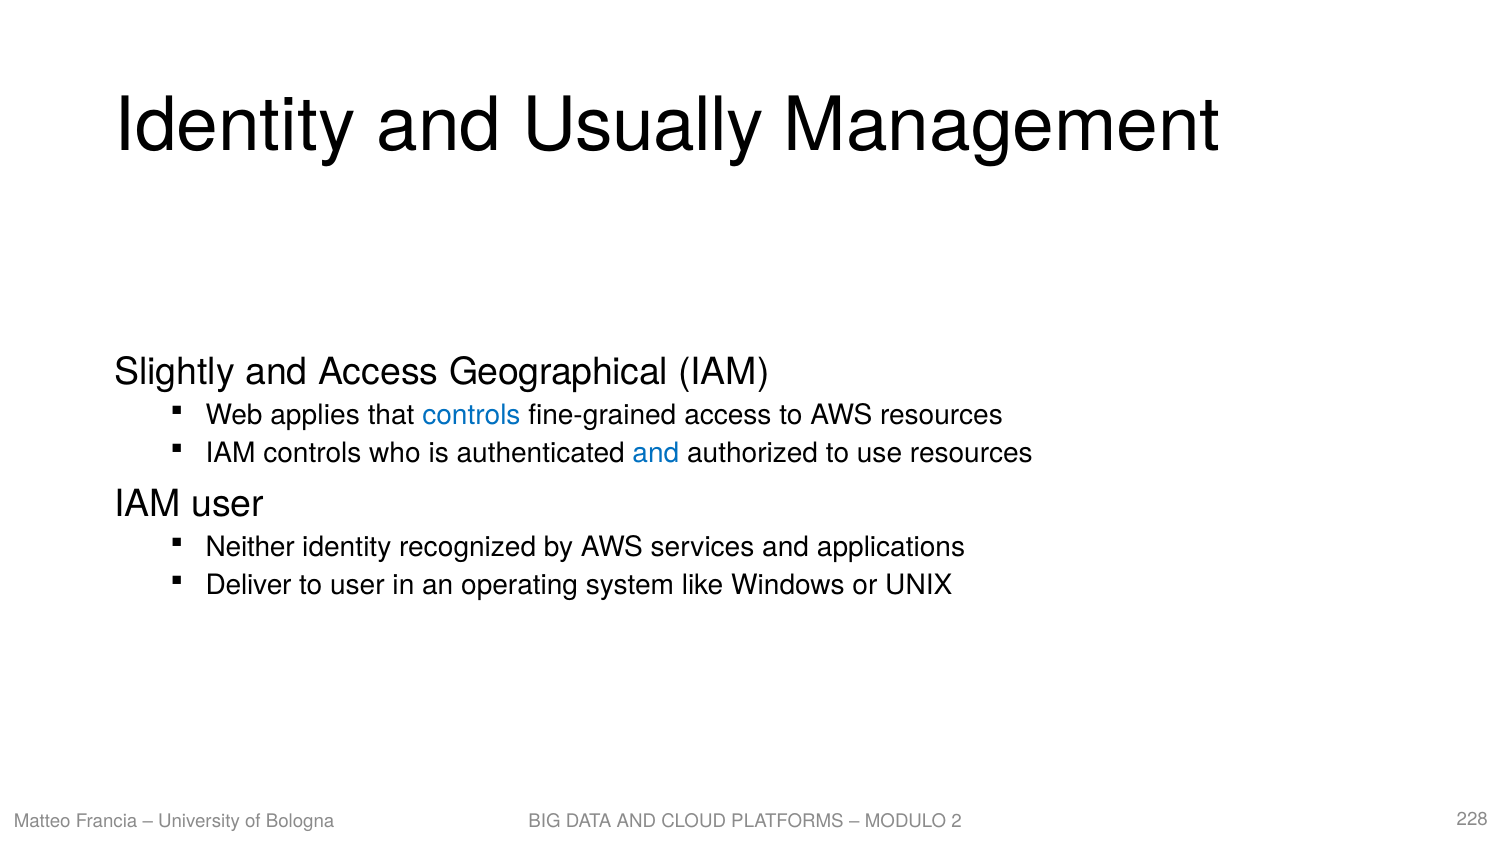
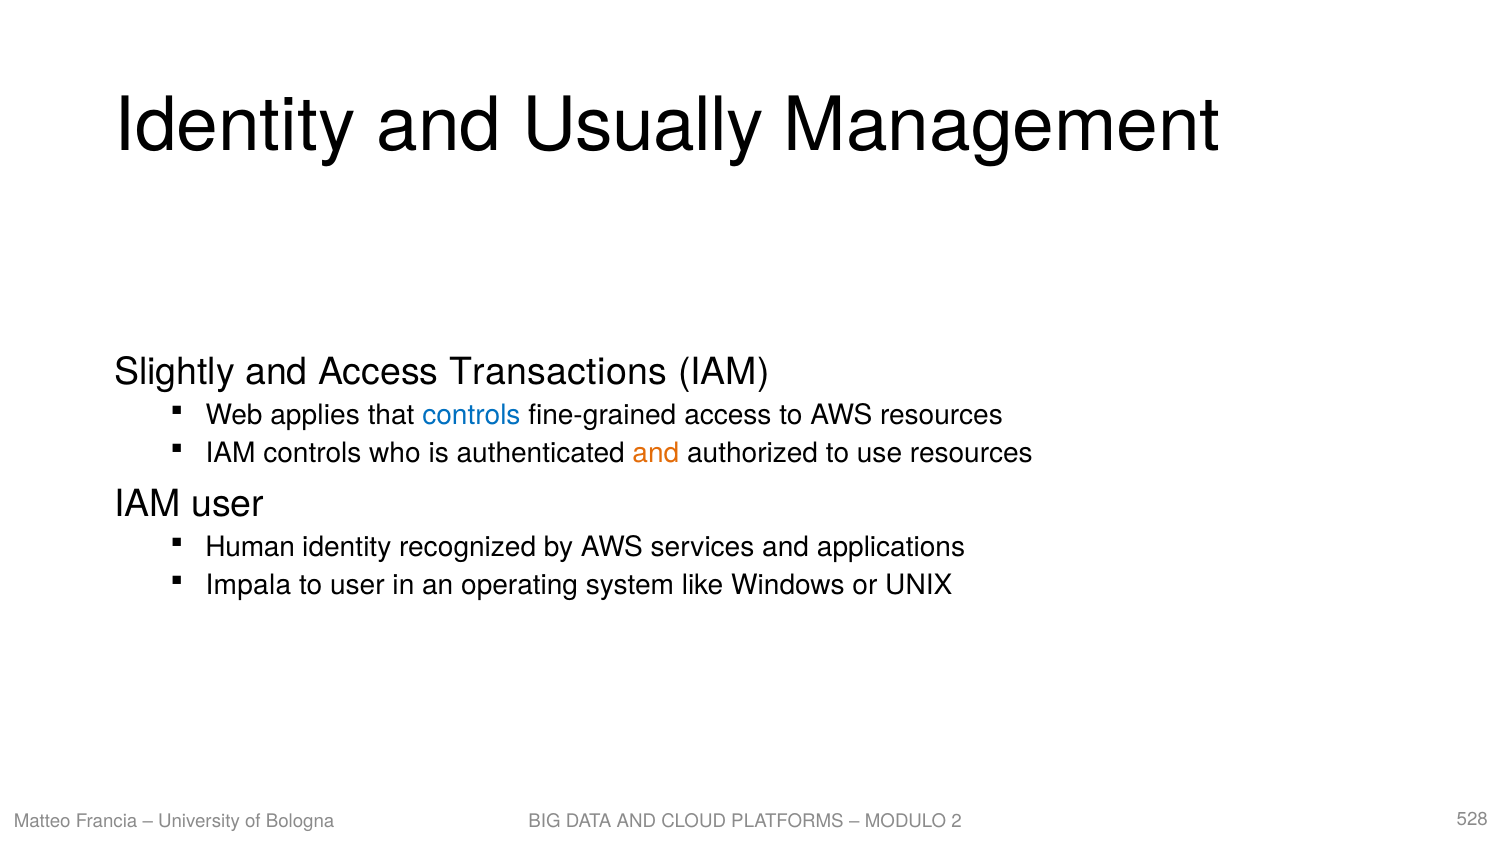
Geographical: Geographical -> Transactions (558, 372)
and colour: blue -> orange (656, 453)
Neither: Neither -> Human (250, 548)
Deliver: Deliver -> Impala (248, 586)
228: 228 -> 528 (1472, 820)
